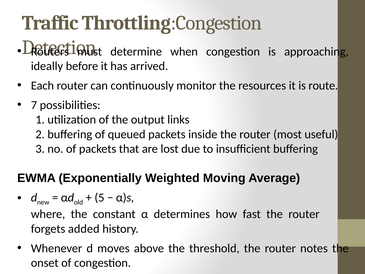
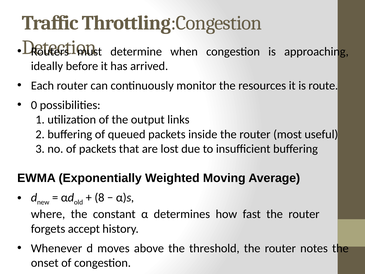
7: 7 -> 0 (34, 105)
5: 5 -> 8 (99, 197)
added: added -> accept (84, 229)
